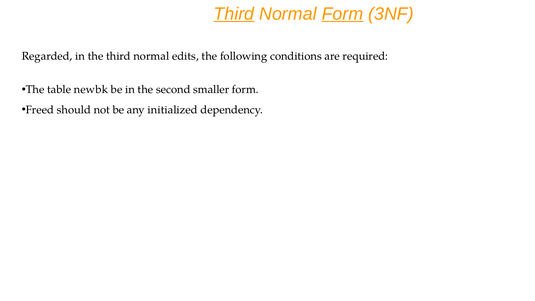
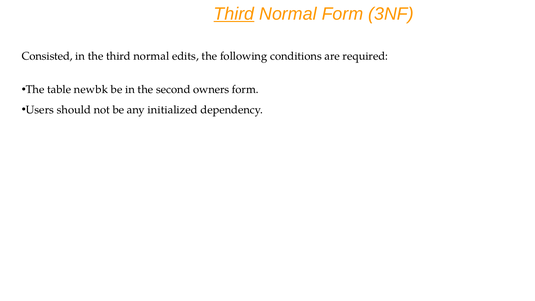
Form underline: present -> none (342, 14)
Regarded: Regarded -> Consisted (47, 56)
smaller: smaller -> owners (211, 90)
Freed: Freed -> Users (40, 110)
